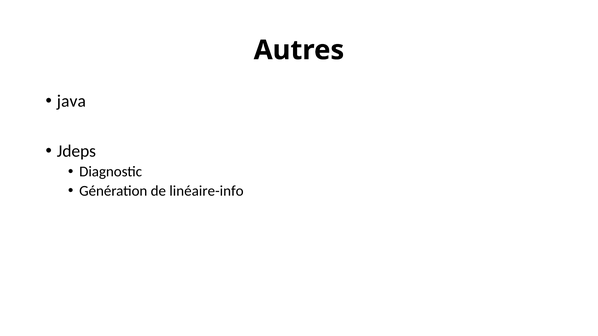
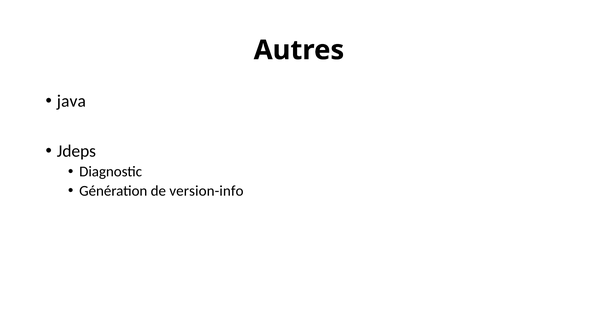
linéaire-info: linéaire-info -> version-info (206, 191)
